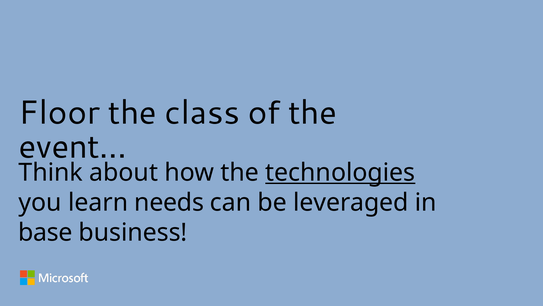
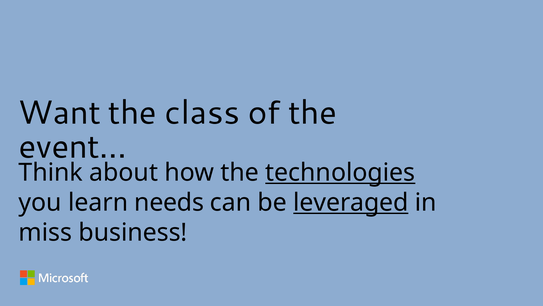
Floor: Floor -> Want (59, 113)
leveraged underline: none -> present (351, 202)
base: base -> miss (45, 232)
